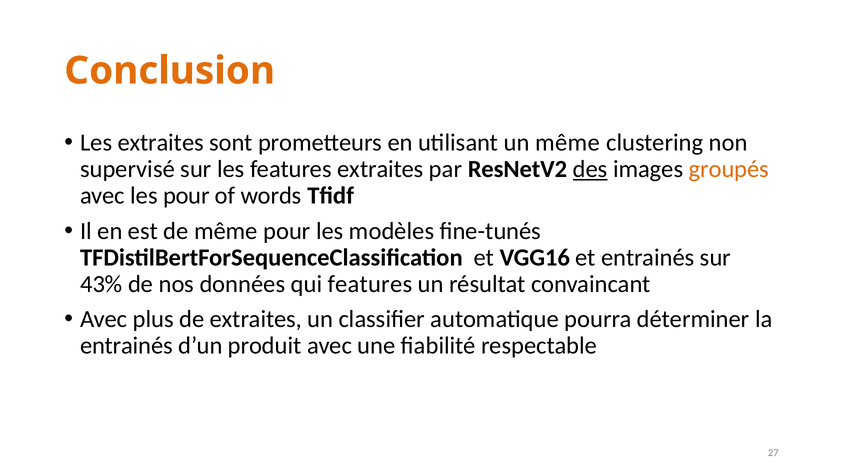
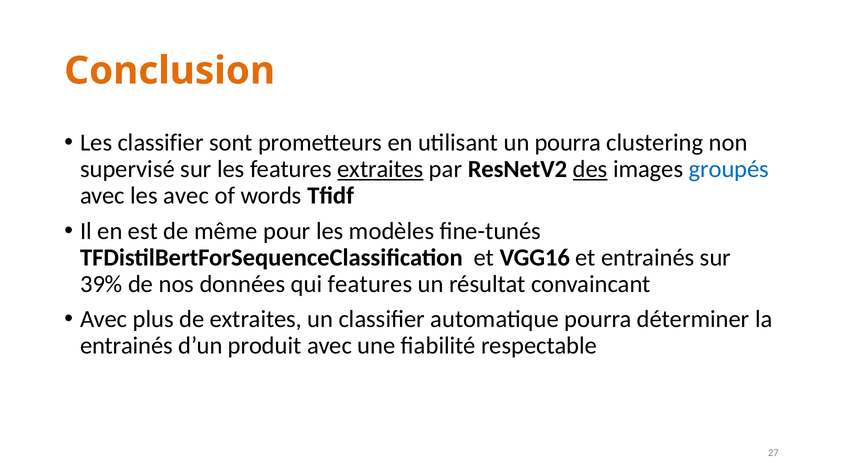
Les extraites: extraites -> classifier (161, 143)
un même: même -> pourra (568, 143)
extraites underline: none -> present (380, 169)
groupés colour: orange -> blue (729, 169)
les pour: pour -> avec (186, 196)
43%: 43% -> 39% (101, 284)
